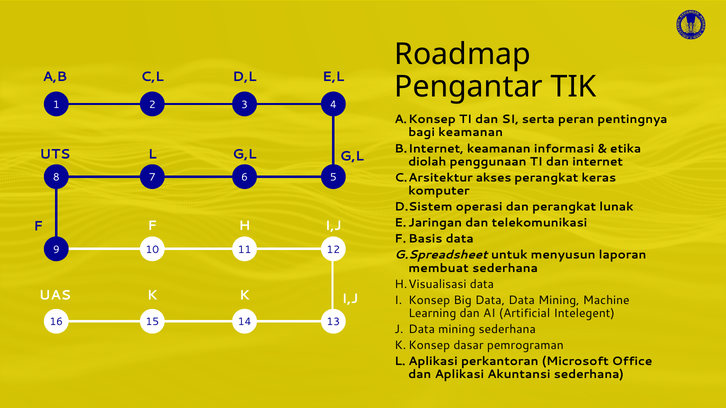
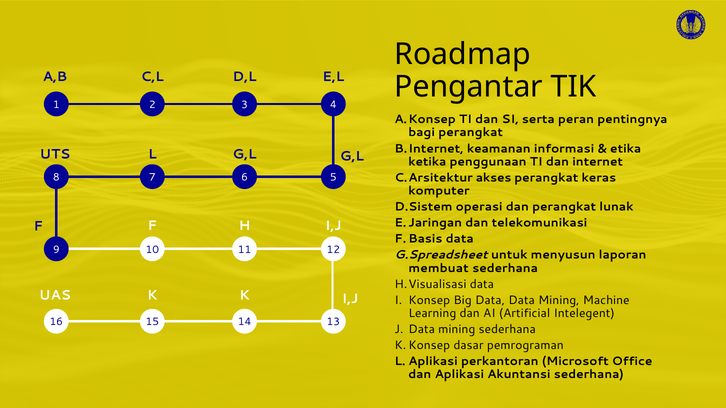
bagi keamanan: keamanan -> perangkat (471, 133)
diolah: diolah -> ketika (427, 162)
